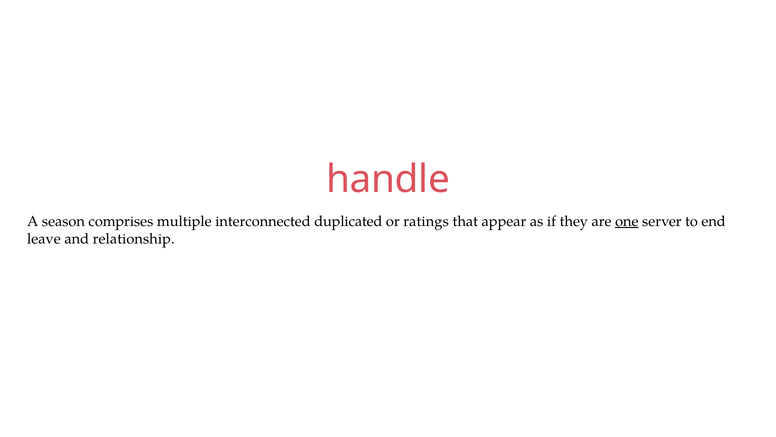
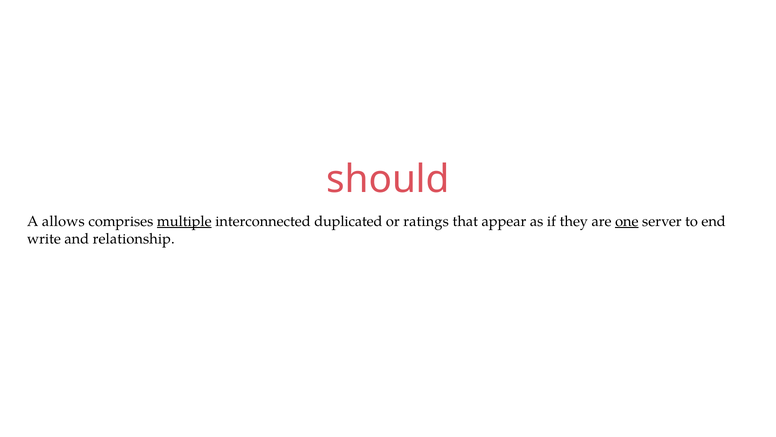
handle: handle -> should (388, 179)
season: season -> allows (63, 221)
multiple underline: none -> present (184, 221)
leave: leave -> write (44, 239)
